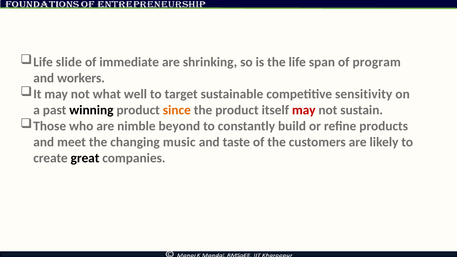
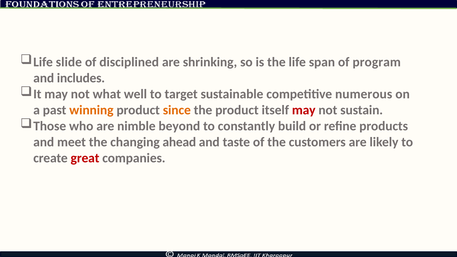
immediate: immediate -> disciplined (129, 62)
workers: workers -> includes (81, 78)
sensitivity: sensitivity -> numerous (364, 94)
winning colour: black -> orange (91, 110)
music: music -> ahead (179, 142)
great colour: black -> red (85, 158)
